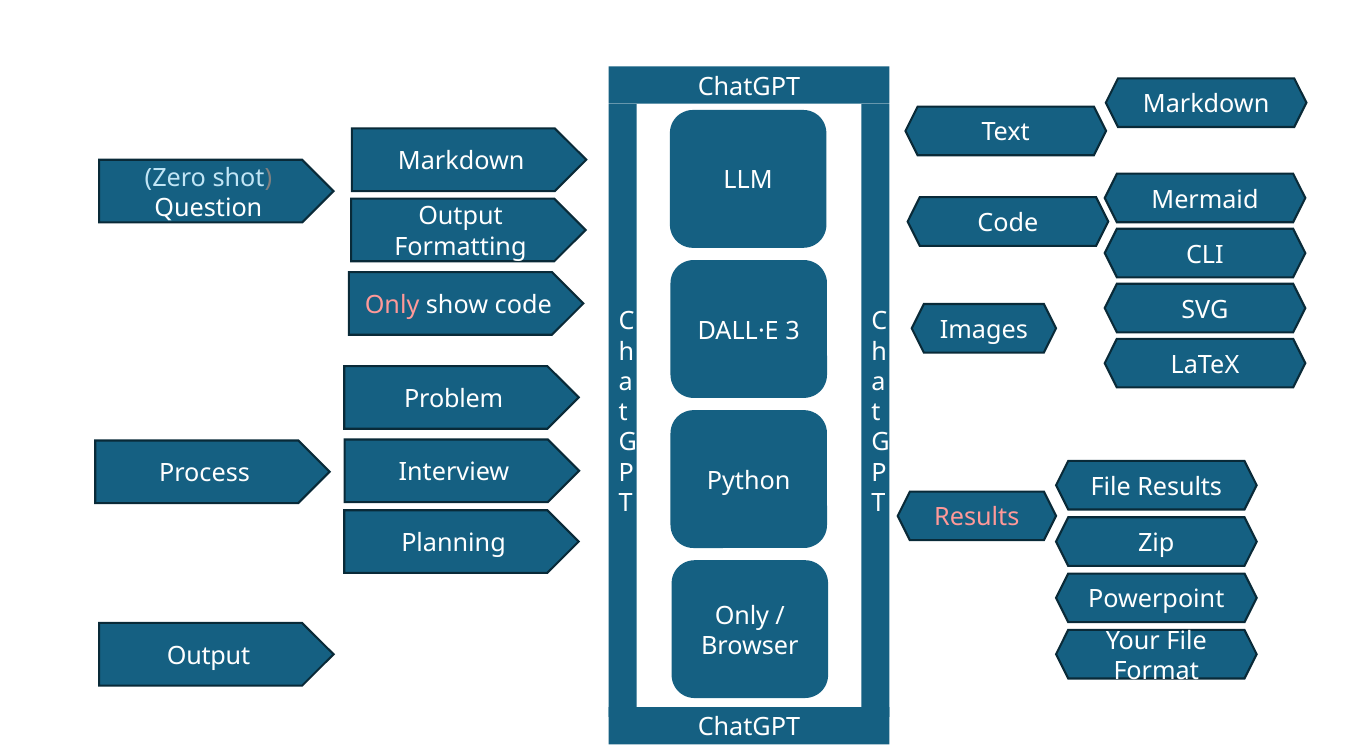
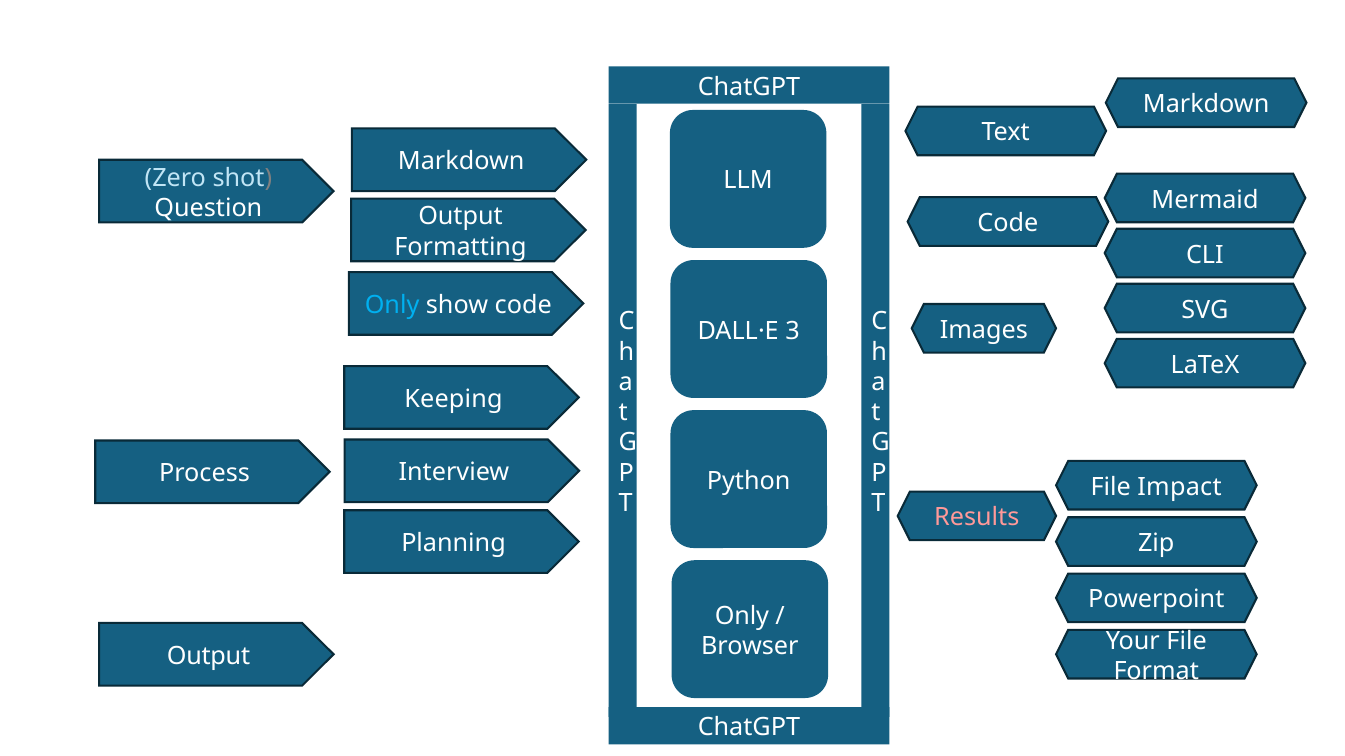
Only colour: pink -> light blue (392, 305)
Problem: Problem -> Keeping (453, 399)
File Results: Results -> Impact (1180, 487)
